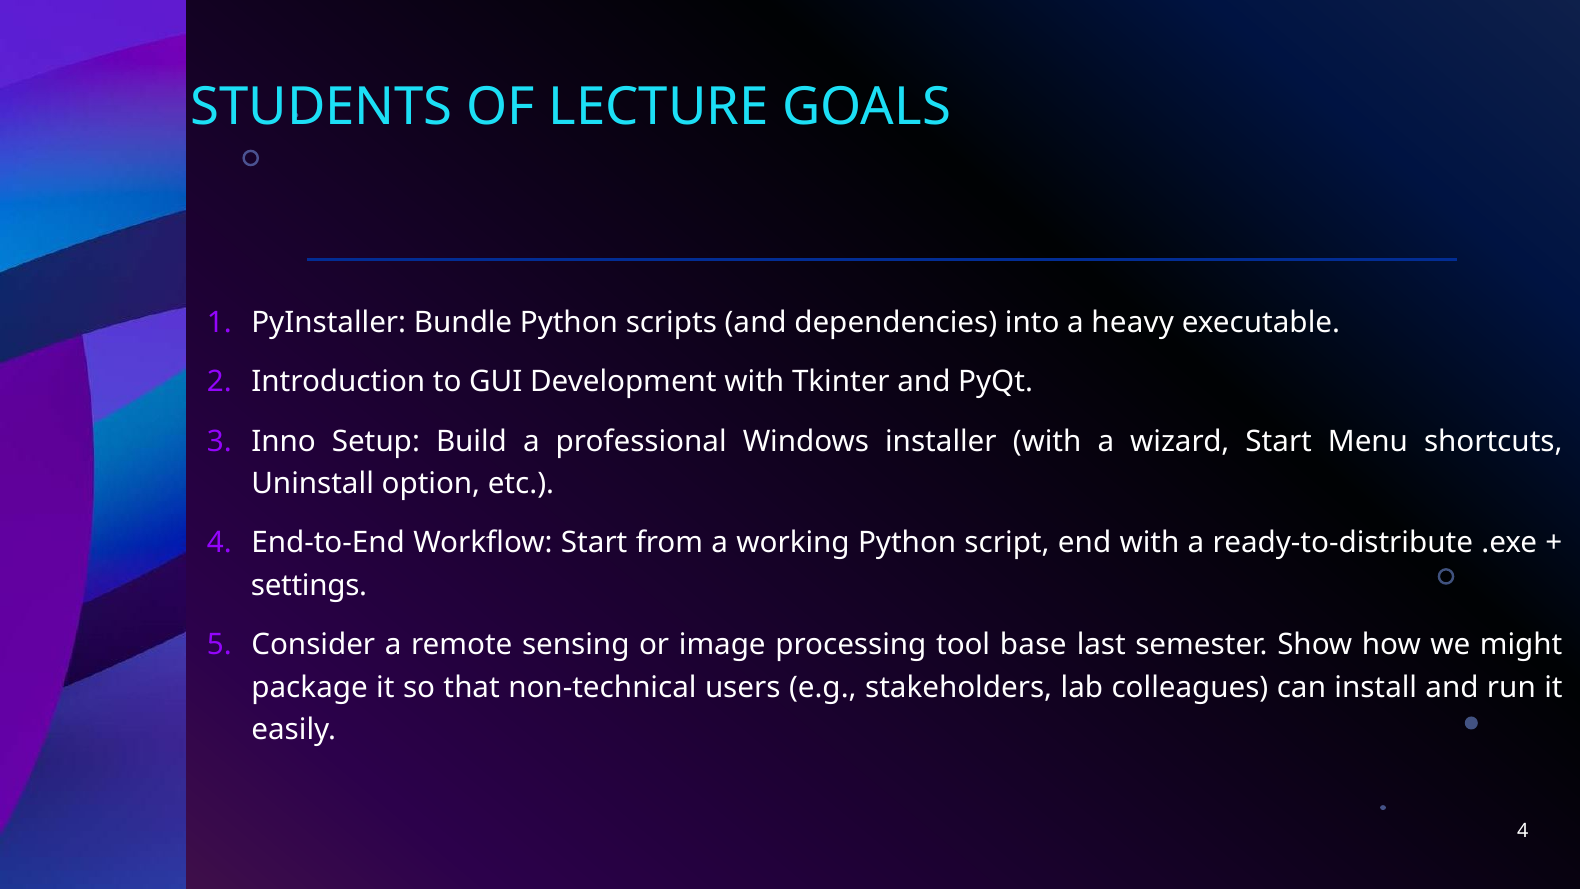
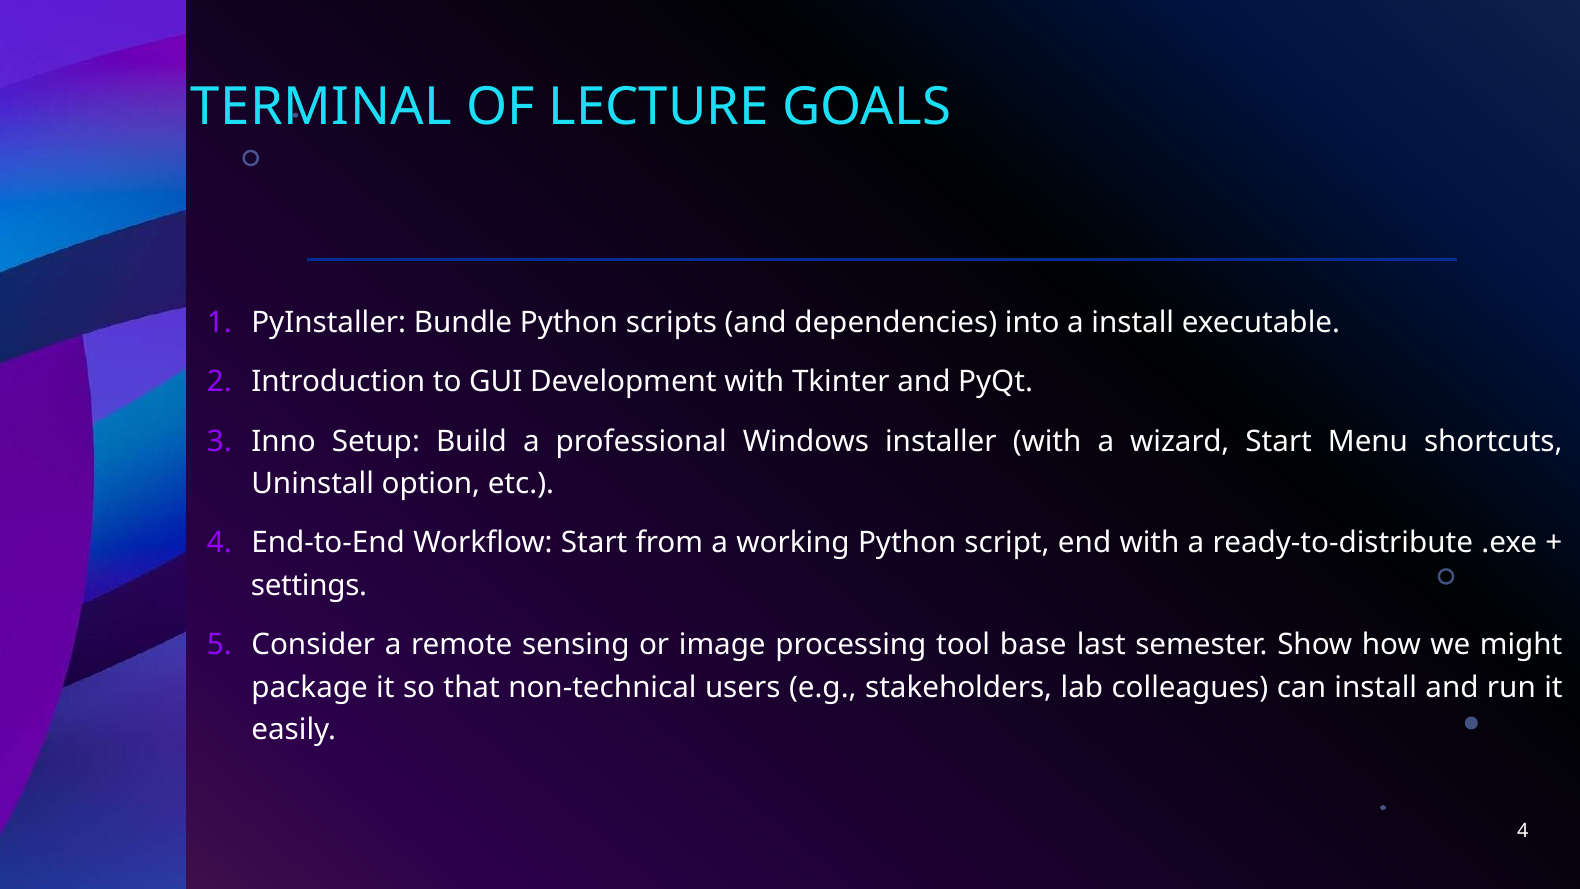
STUDENTS: STUDENTS -> TERMINAL (322, 107)
a heavy: heavy -> install (1133, 323)
